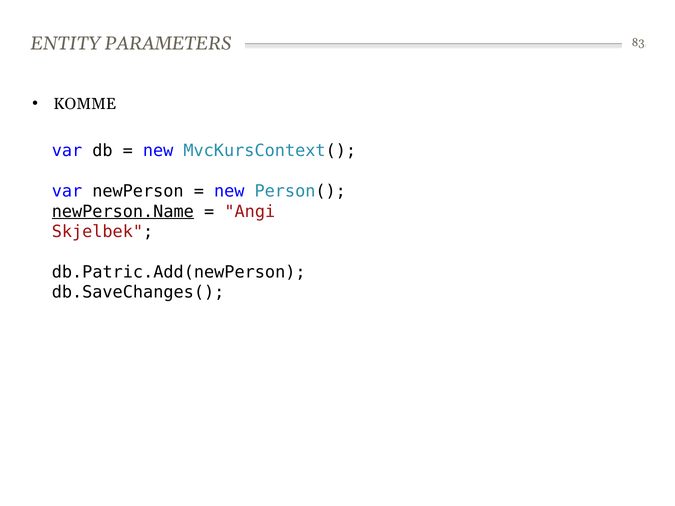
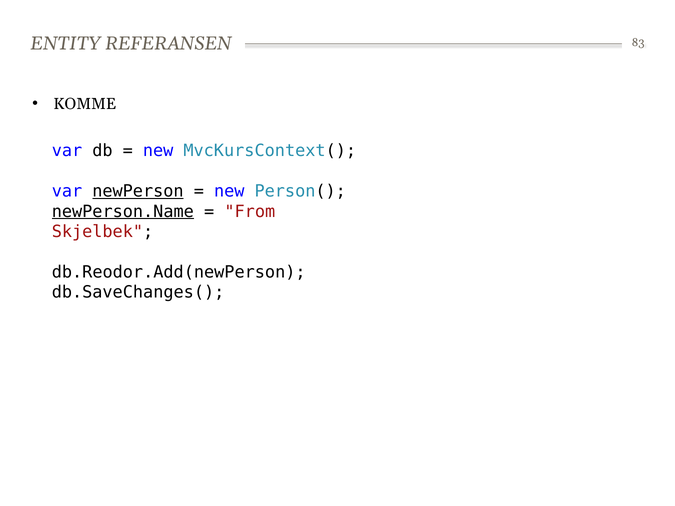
PARAMETERS: PARAMETERS -> REFERANSEN (168, 44)
newPerson underline: none -> present (138, 191)
Angi: Angi -> From (250, 212)
db.Patric.Add(newPerson: db.Patric.Add(newPerson -> db.Reodor.Add(newPerson (179, 272)
